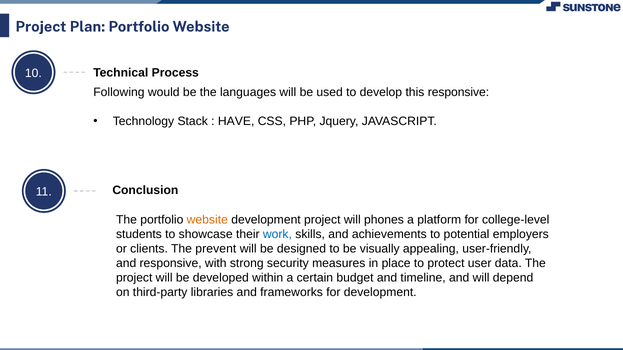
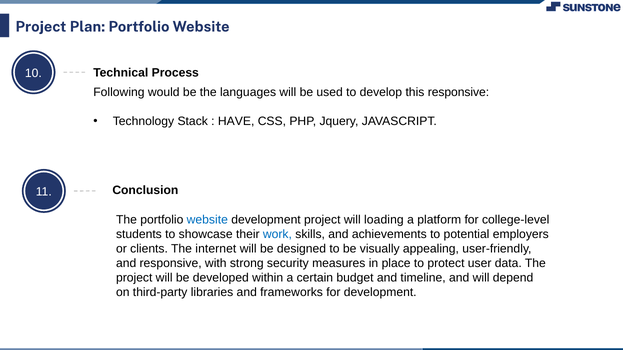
website colour: orange -> blue (207, 220)
phones: phones -> loading (384, 220)
prevent: prevent -> internet (216, 249)
